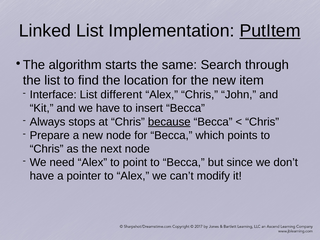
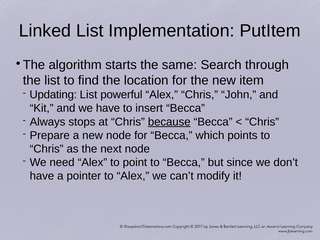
PutItem underline: present -> none (270, 31)
Interface: Interface -> Updating (53, 95)
different: different -> powerful (121, 95)
